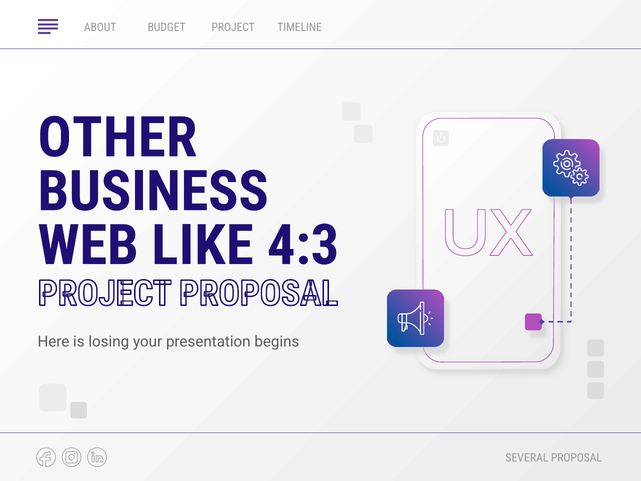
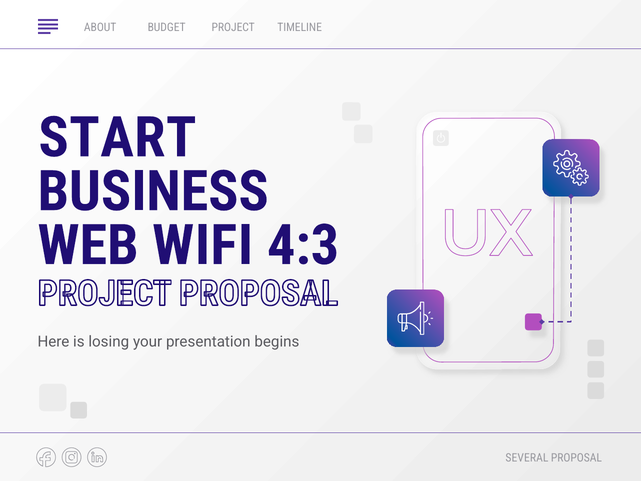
OTHER: OTHER -> START (117, 138)
LIKE: LIKE -> WIFI (202, 245)
